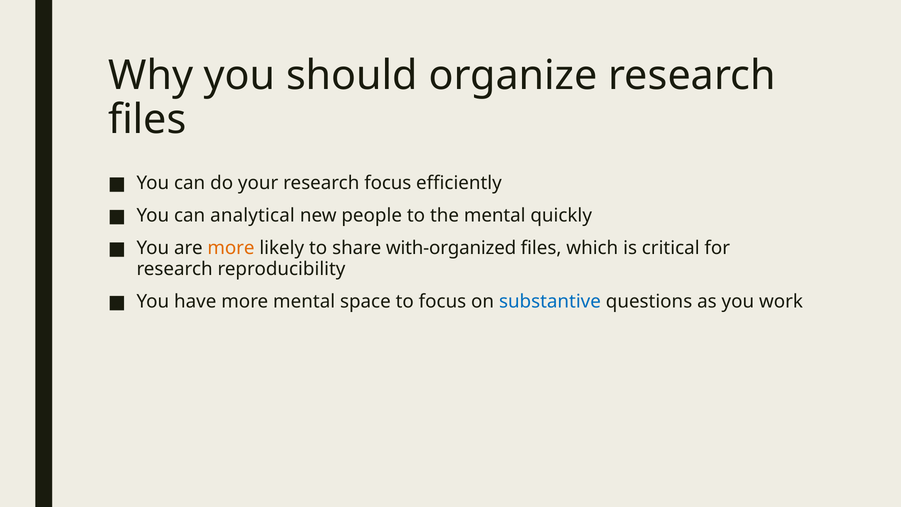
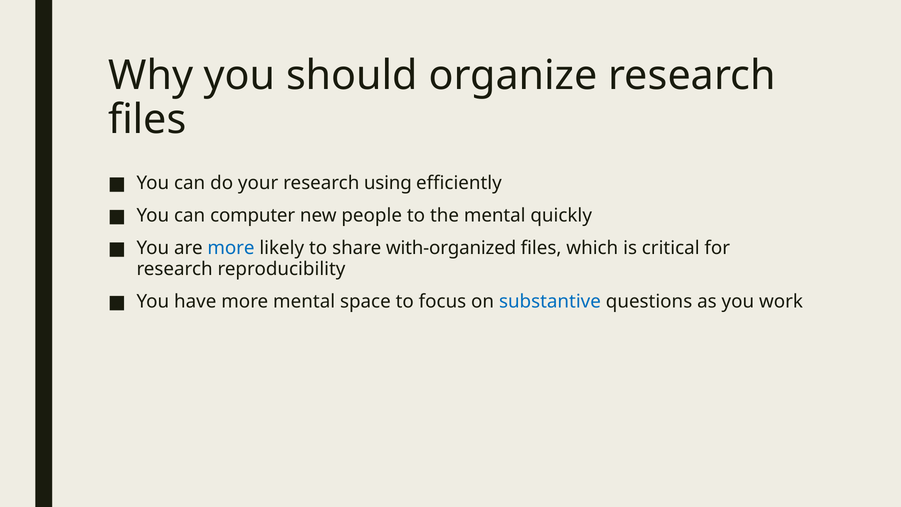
research focus: focus -> using (388, 183)
analytical: analytical -> computer (253, 216)
more colour: orange -> blue (231, 248)
